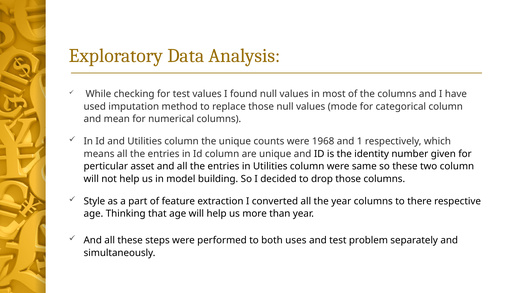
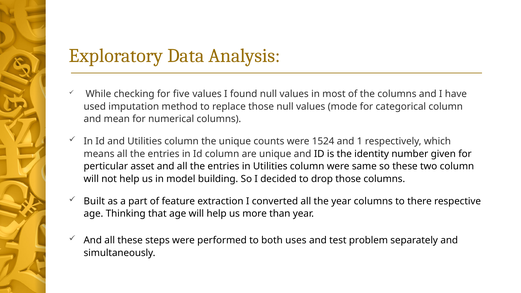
for test: test -> five (181, 94)
1968: 1968 -> 1524 (323, 141)
Style: Style -> Built (94, 201)
